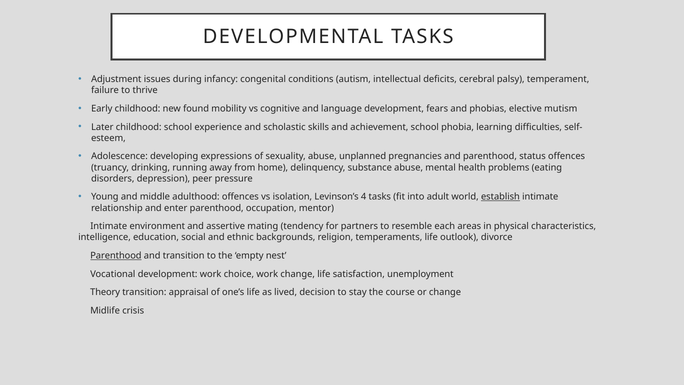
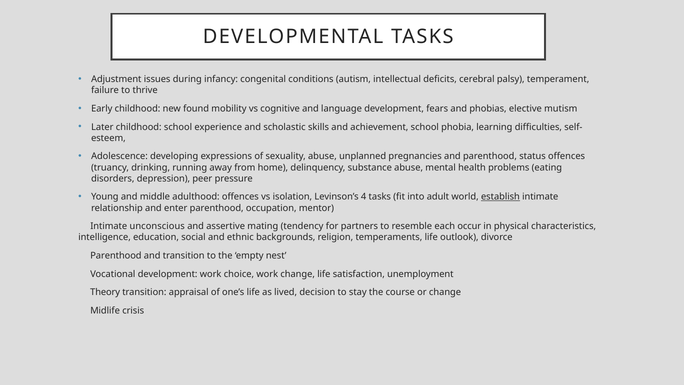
environment: environment -> unconscious (157, 226)
areas: areas -> occur (469, 226)
Parenthood underline: present -> none (116, 256)
